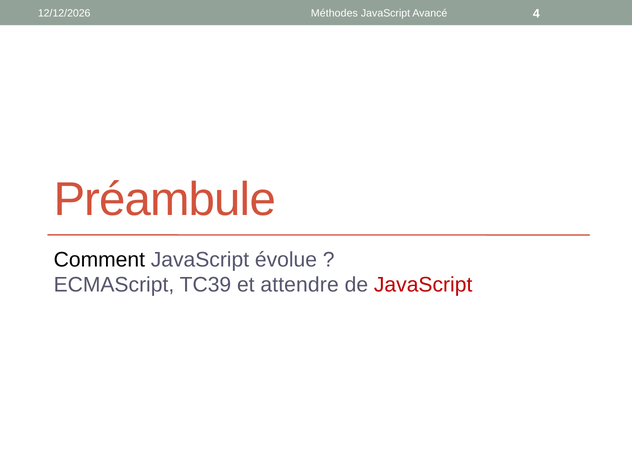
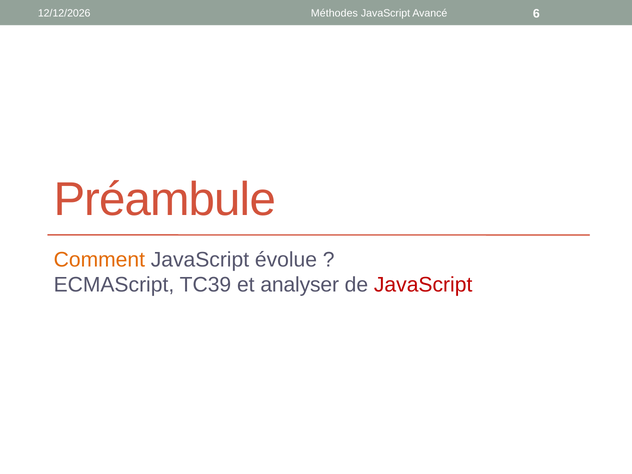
4: 4 -> 6 (536, 13)
Comment colour: black -> orange (99, 260)
attendre: attendre -> analyser (300, 285)
